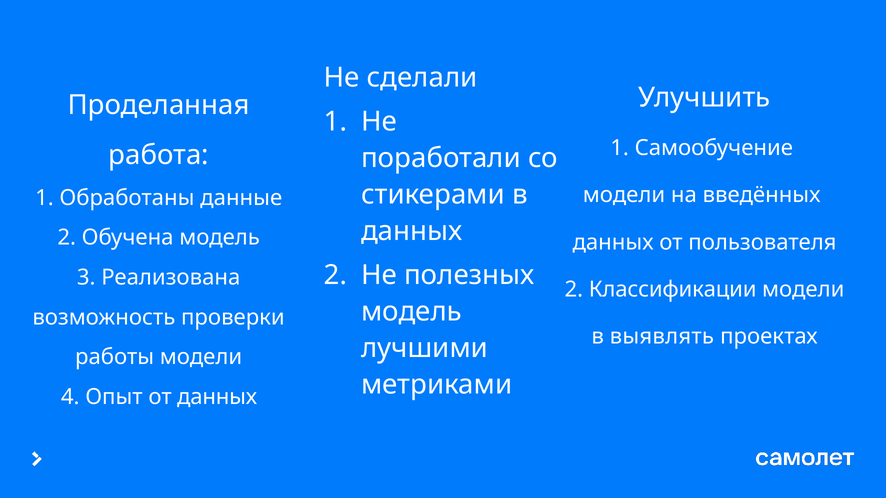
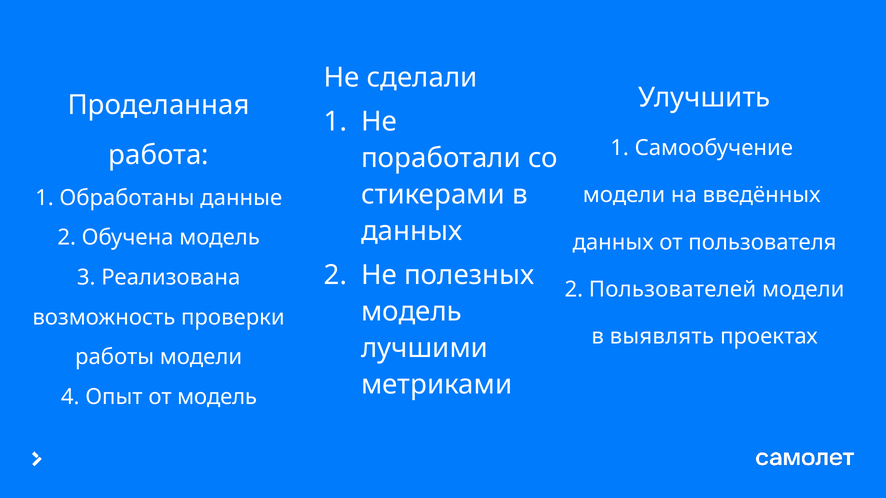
Классификации: Классификации -> Пользователей (672, 290)
от данных: данных -> модель (217, 397)
